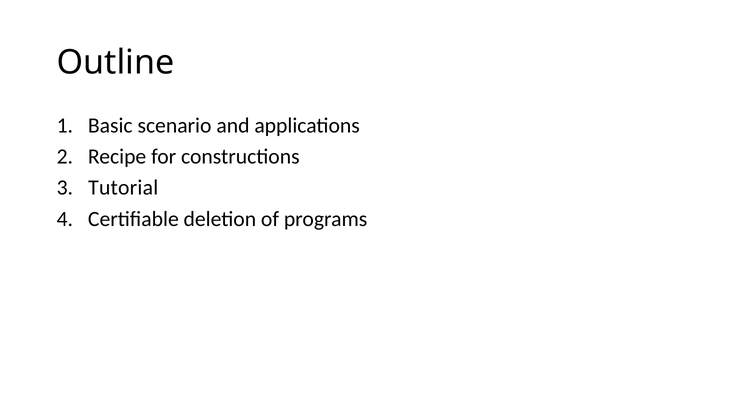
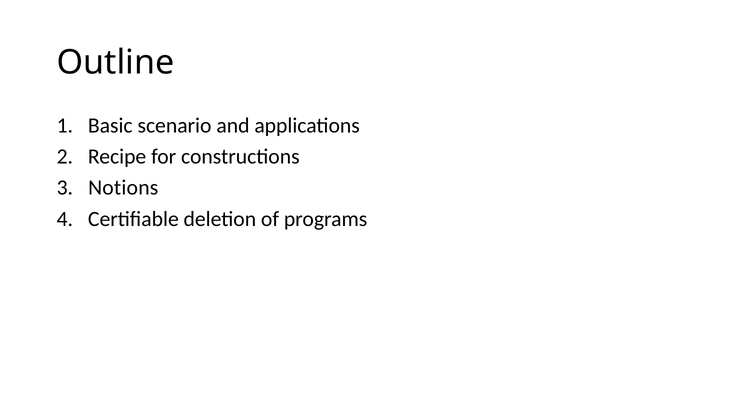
Tutorial: Tutorial -> Notions (123, 188)
